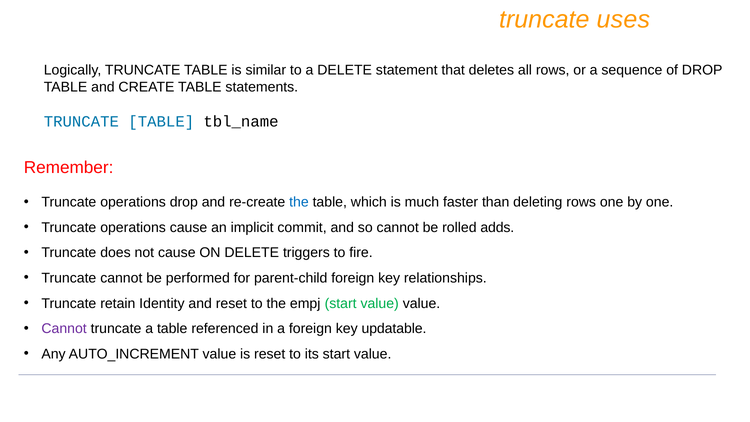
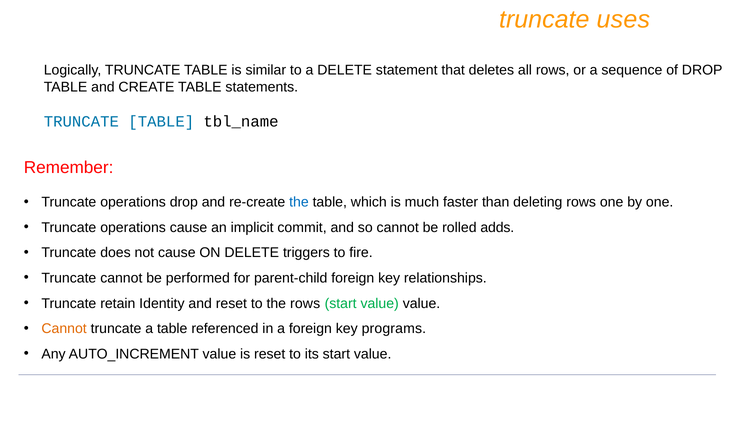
the empj: empj -> rows (305, 303)
Cannot colour: purple -> orange (64, 329)
updatable: updatable -> programs (394, 329)
